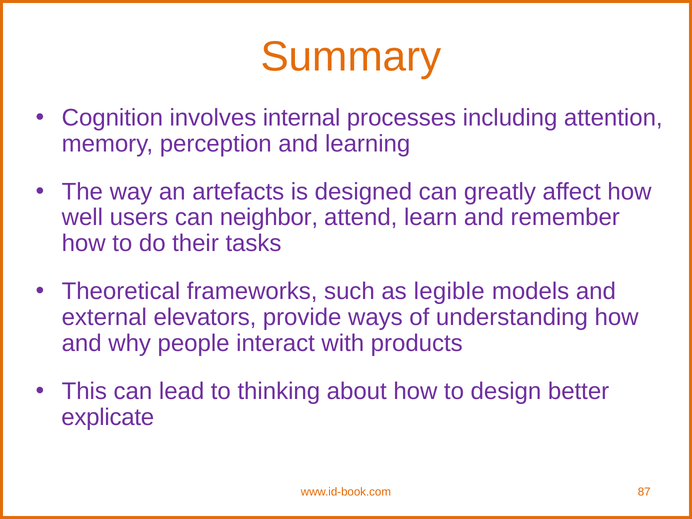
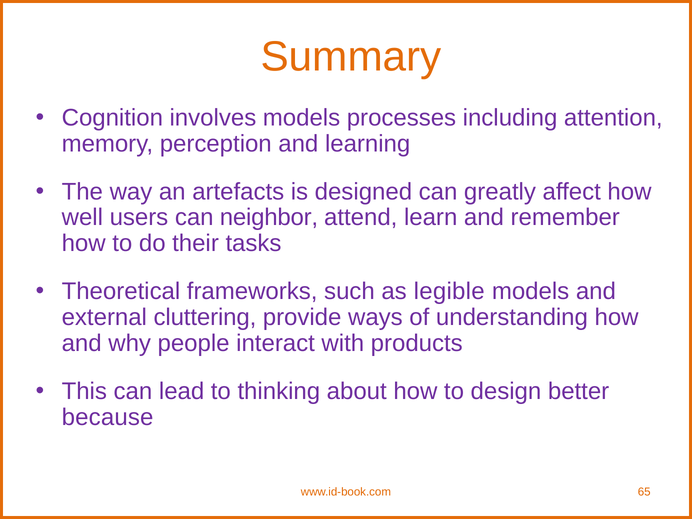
involves internal: internal -> models (302, 118)
elevators: elevators -> cluttering (205, 317)
explicate: explicate -> because (108, 417)
87: 87 -> 65 (644, 492)
